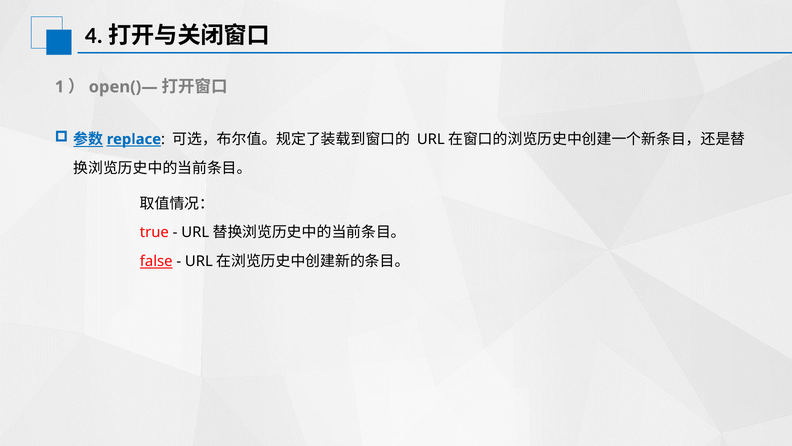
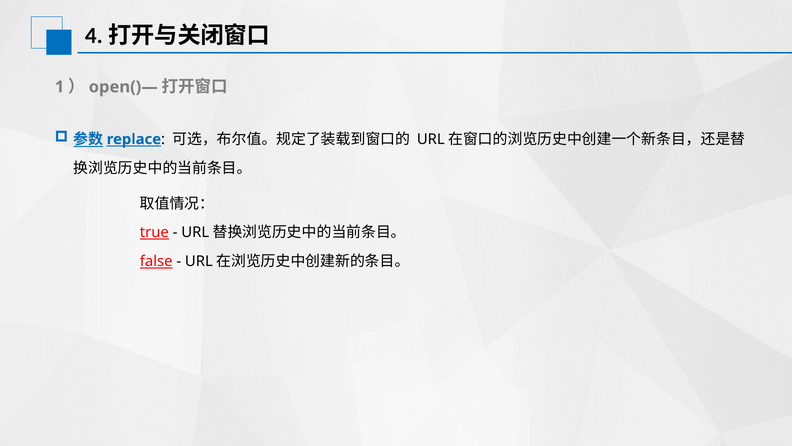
true underline: none -> present (154, 232)
